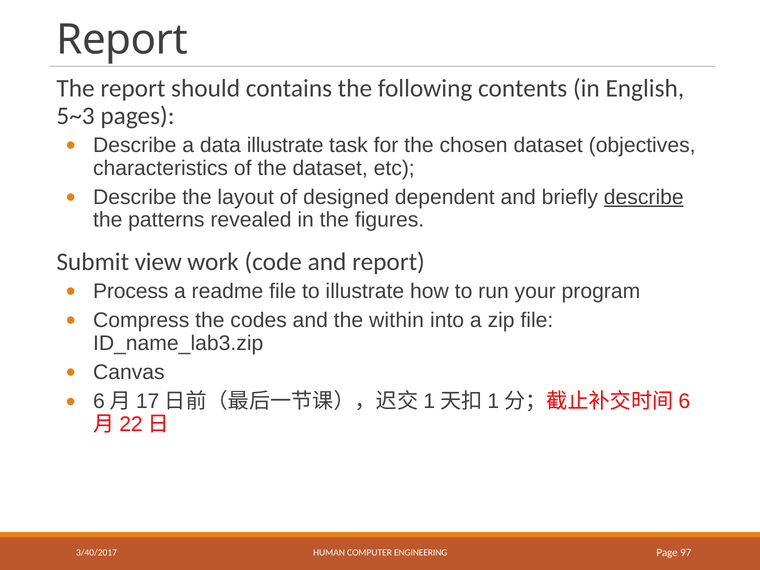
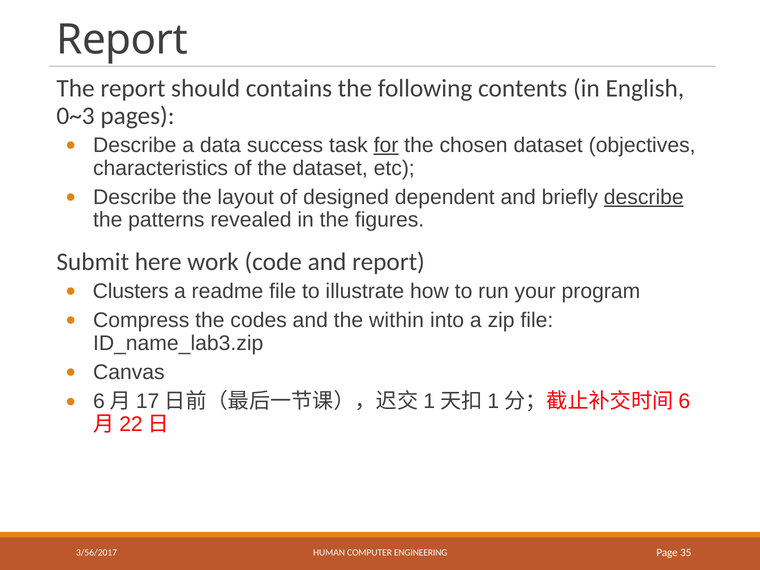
5~3: 5~3 -> 0~3 (76, 116)
data illustrate: illustrate -> success (285, 145)
for underline: none -> present (386, 145)
view: view -> here (158, 262)
Process: Process -> Clusters (131, 291)
3/40/2017: 3/40/2017 -> 3/56/2017 (97, 553)
97: 97 -> 35 (686, 553)
